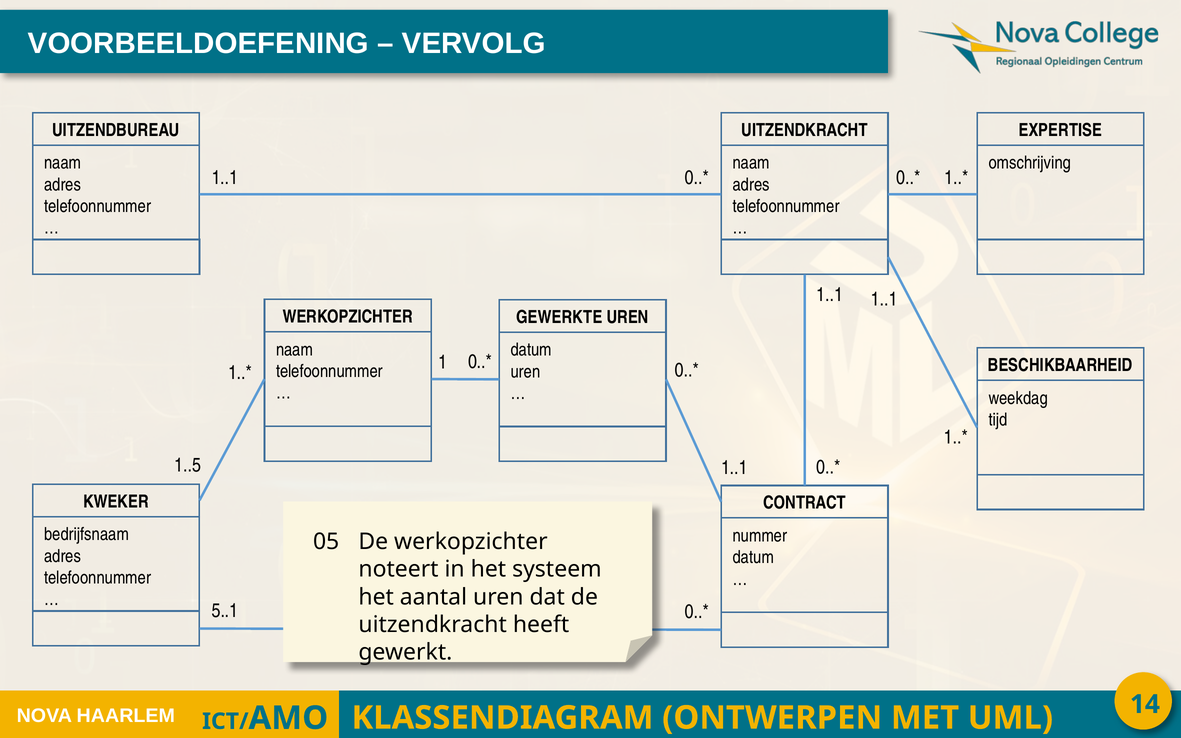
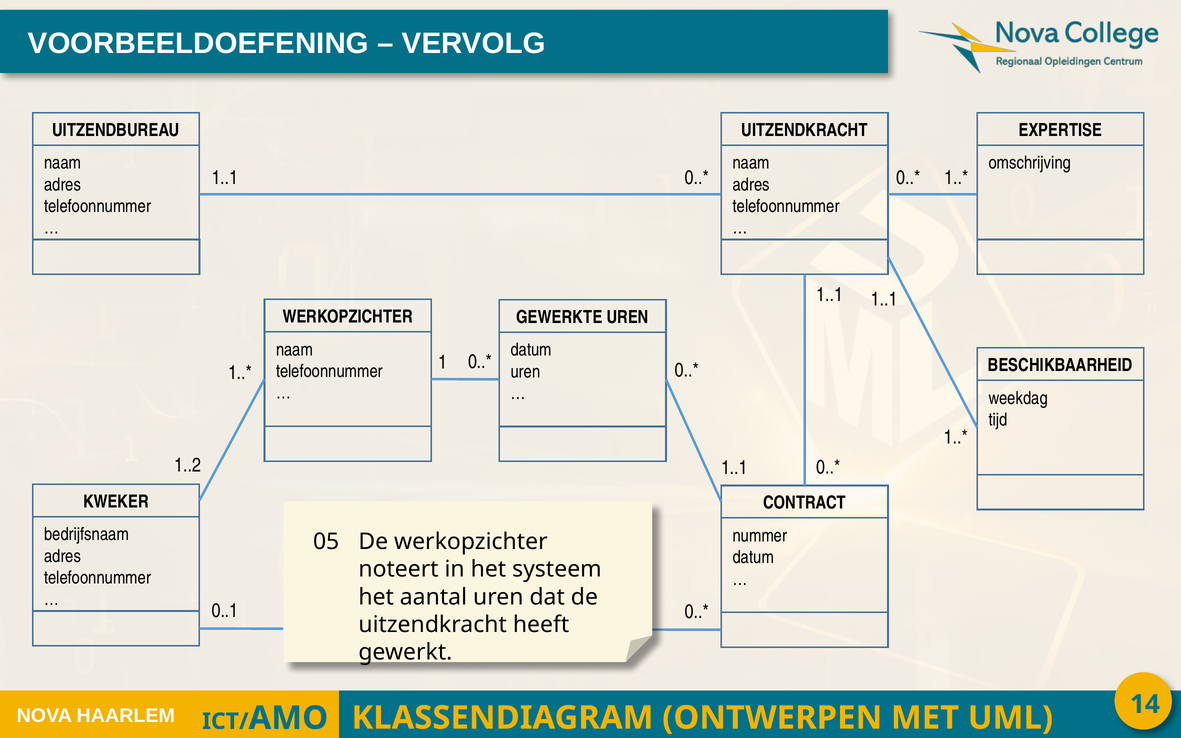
1..5: 1..5 -> 1..2 (188, 465)
5..1: 5..1 -> 0..1 (225, 611)
